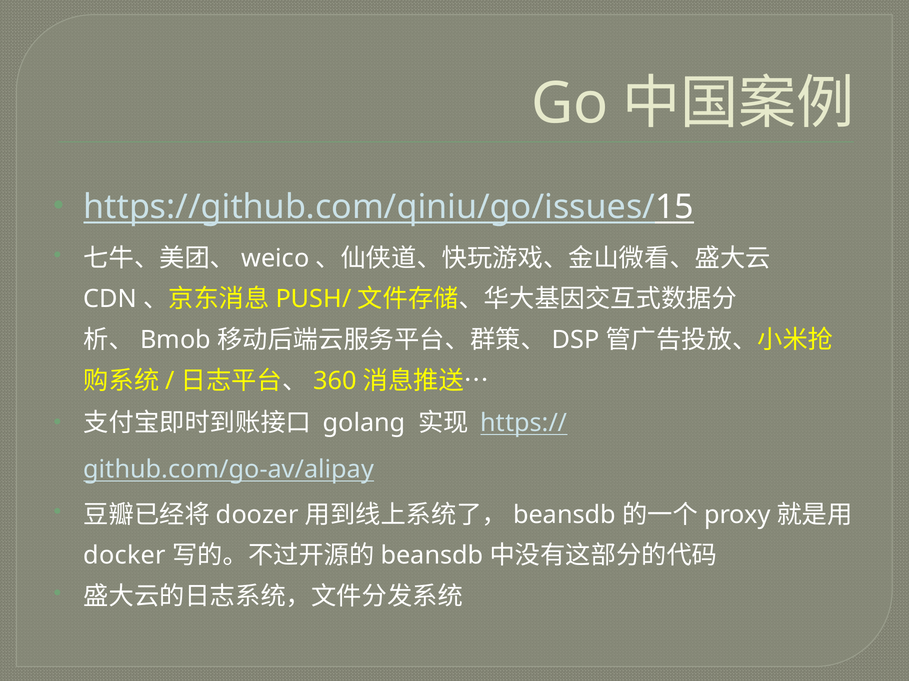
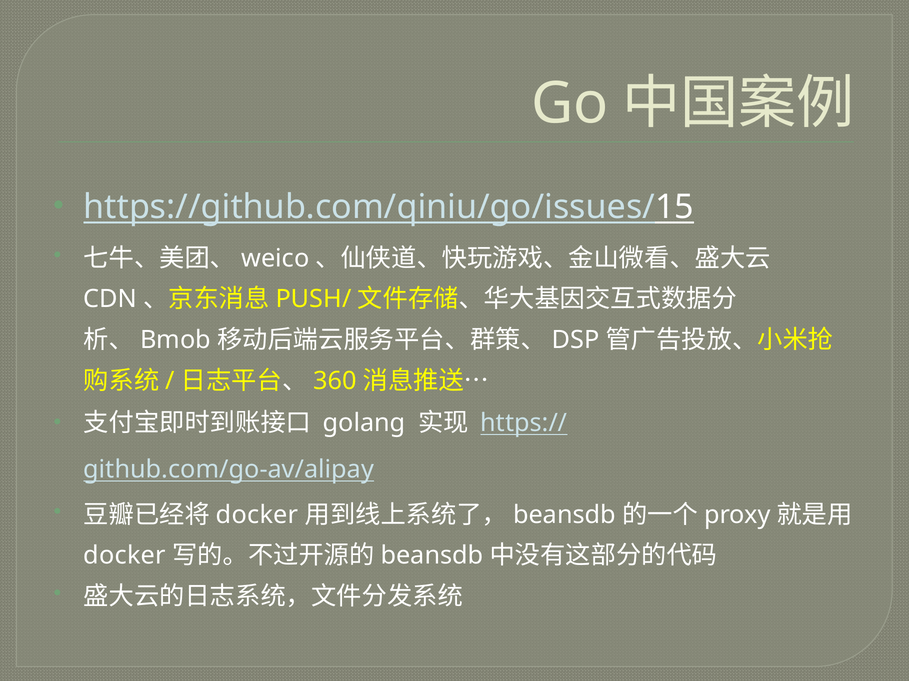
doozer: doozer -> docker (257, 515)
